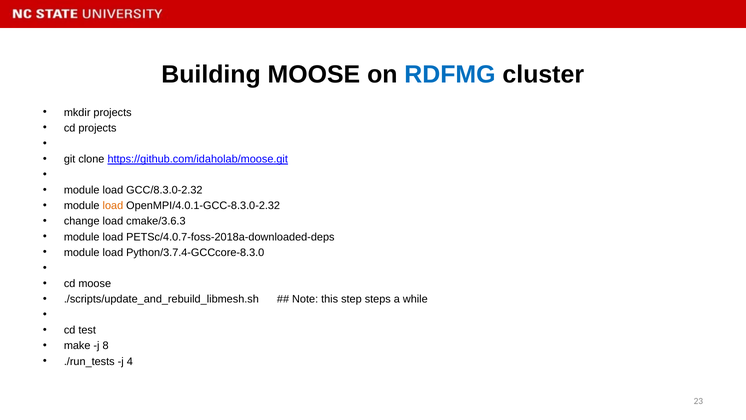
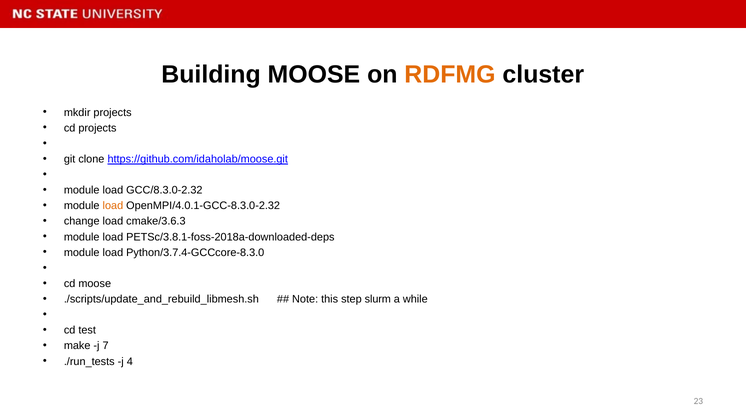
RDFMG colour: blue -> orange (450, 75)
PETSc/4.0.7-foss-2018a-downloaded-deps: PETSc/4.0.7-foss-2018a-downloaded-deps -> PETSc/3.8.1-foss-2018a-downloaded-deps (230, 237)
steps: steps -> slurm (378, 299)
8: 8 -> 7 (106, 346)
